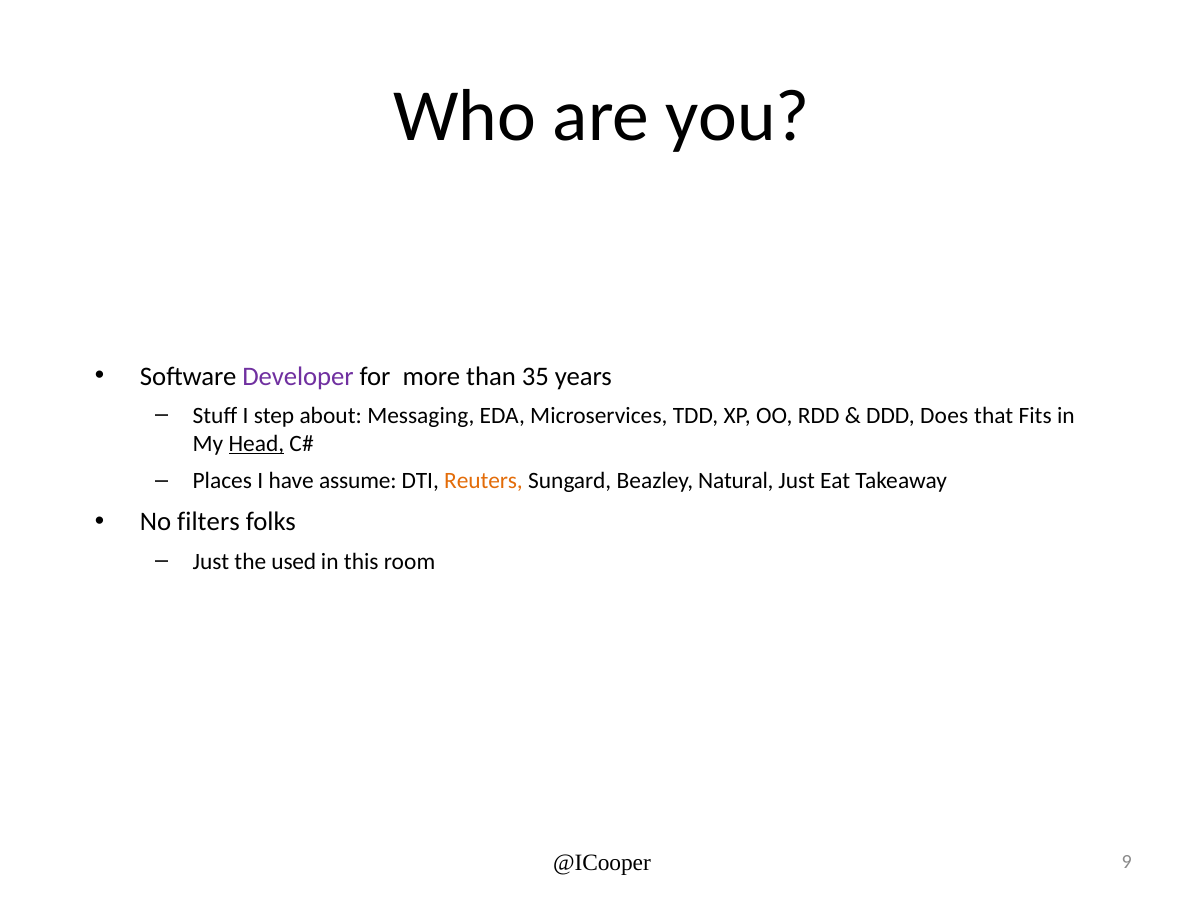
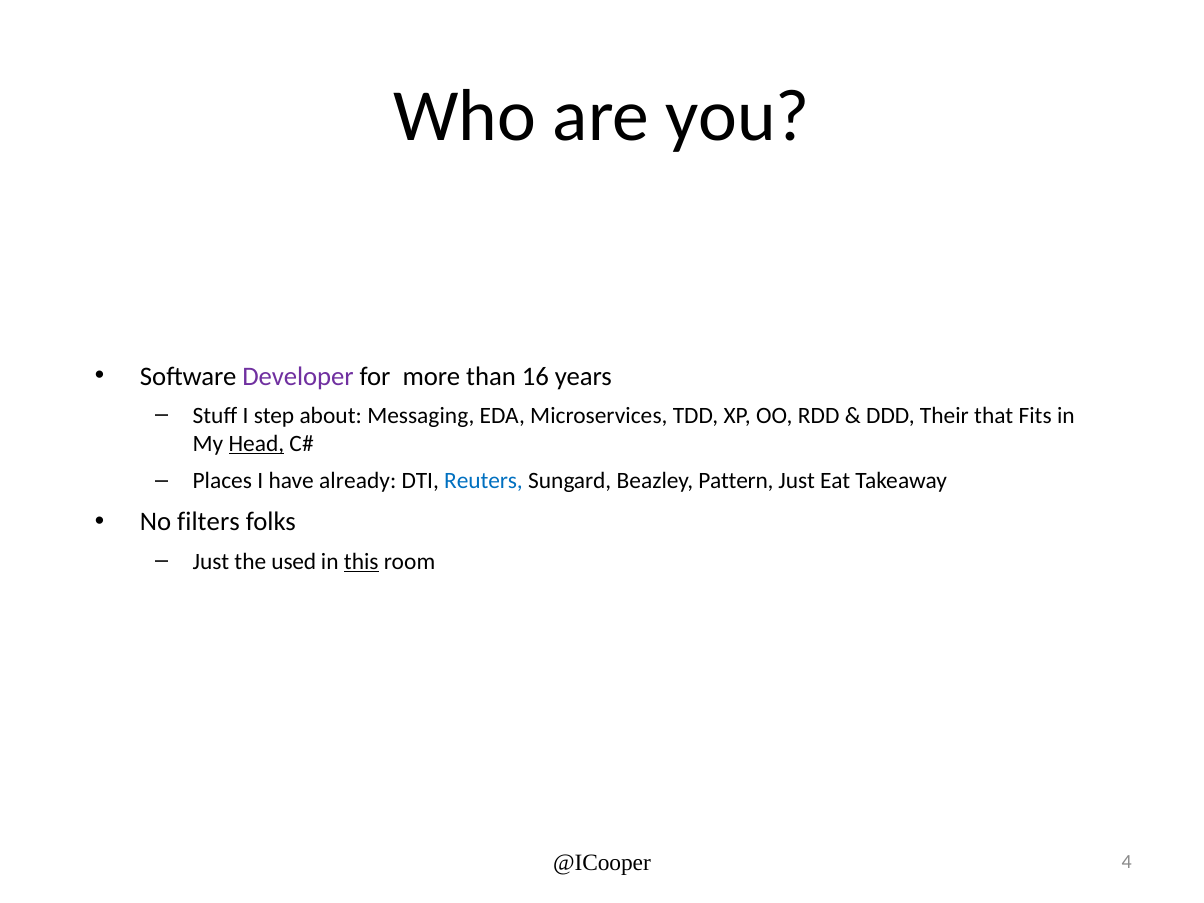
35: 35 -> 16 (535, 376)
Does: Does -> Their (944, 415)
assume: assume -> already (358, 481)
Reuters colour: orange -> blue (483, 481)
Natural: Natural -> Pattern (736, 481)
this underline: none -> present (361, 561)
9: 9 -> 4 (1127, 862)
